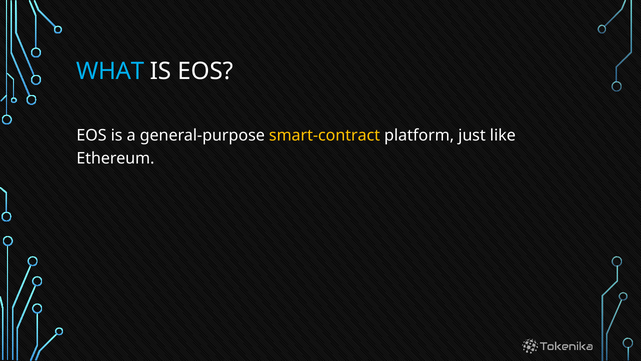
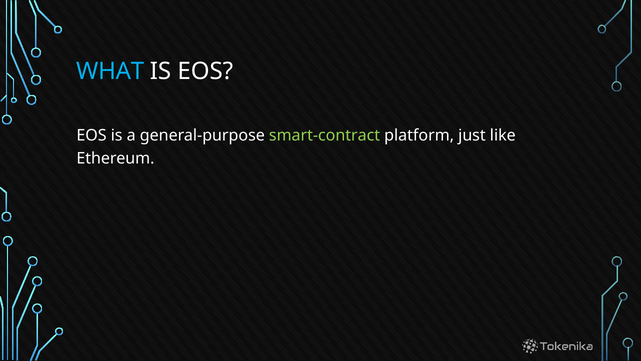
smart-contract colour: yellow -> light green (325, 135)
